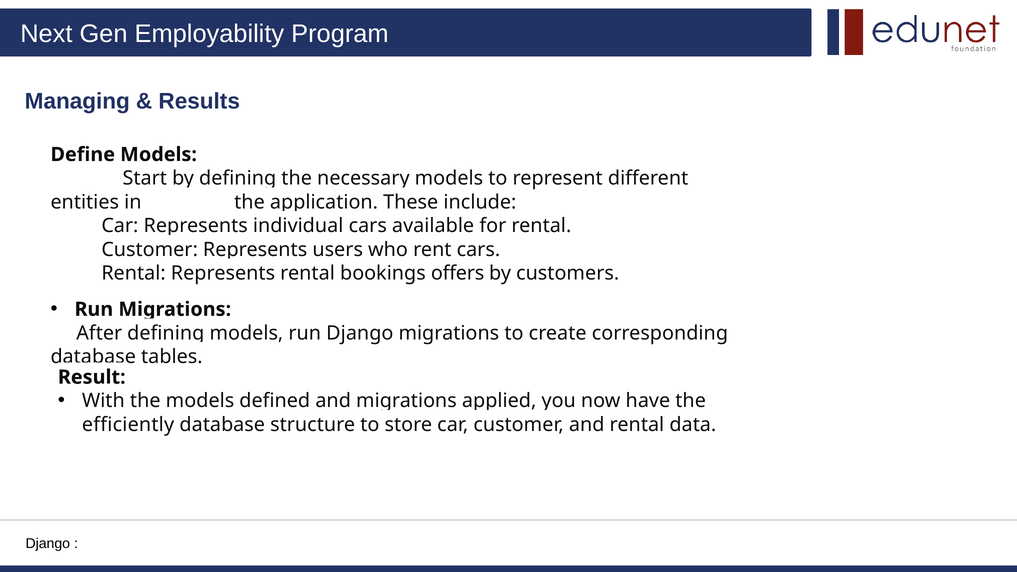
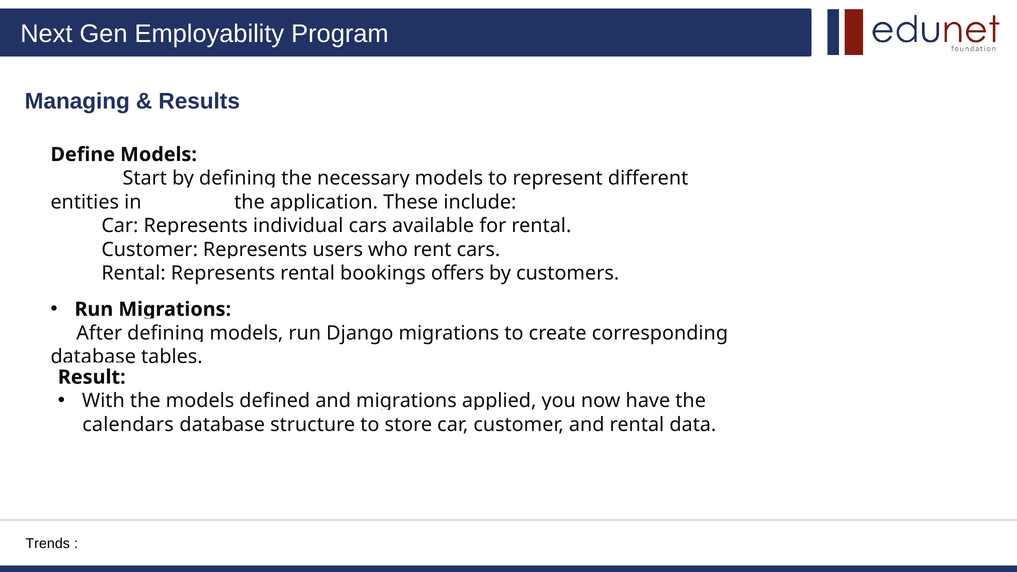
efficiently: efficiently -> calendars (128, 425)
Django: Django -> Trends (48, 544)
